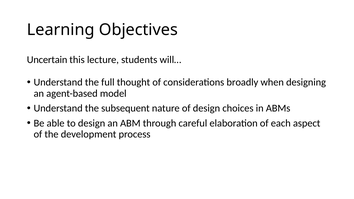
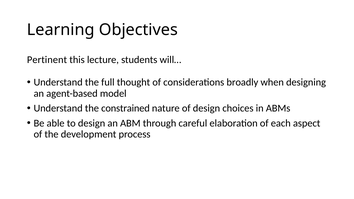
Uncertain: Uncertain -> Pertinent (47, 60)
subsequent: subsequent -> constrained (125, 108)
